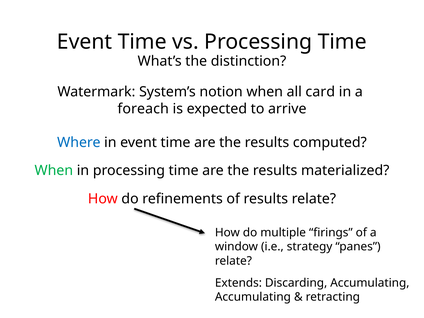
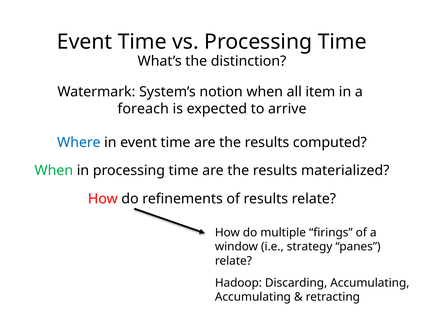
card: card -> item (320, 92)
Extends: Extends -> Hadoop (238, 283)
